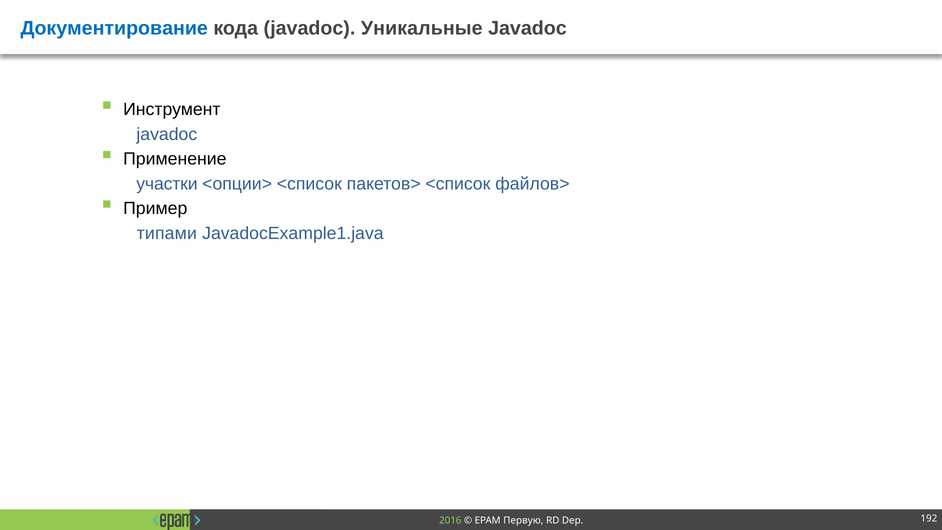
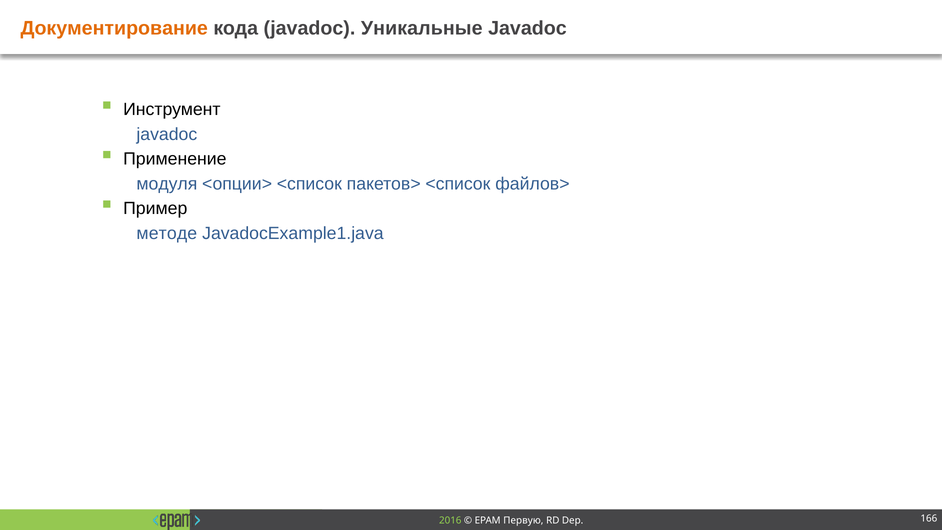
Документирование colour: blue -> orange (114, 28)
участки: участки -> модуля (167, 184)
типами: типами -> методе (167, 233)
192: 192 -> 166 (929, 518)
